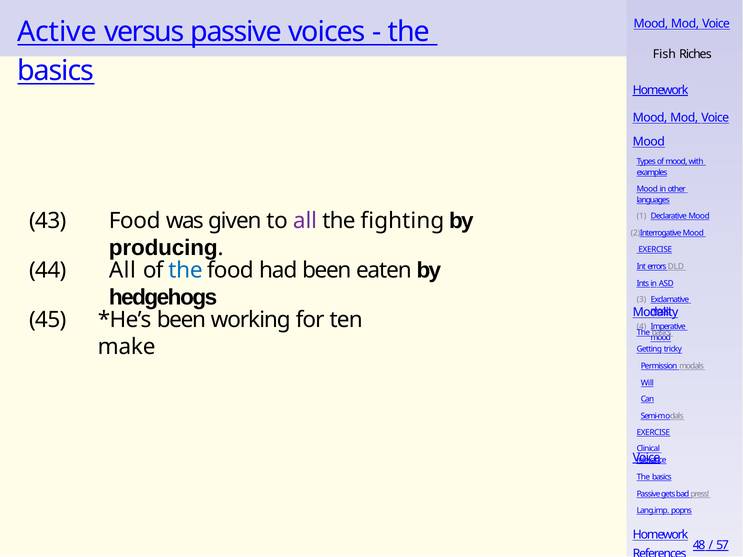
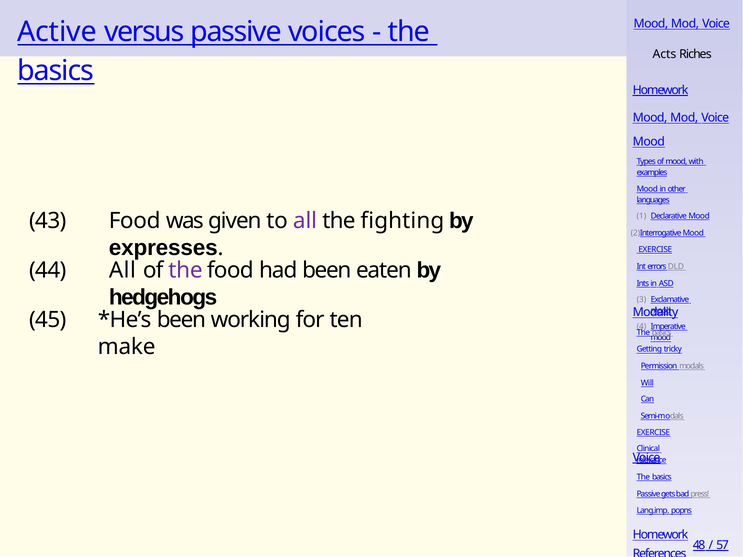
Fish: Fish -> Acts (664, 54)
producing: producing -> expresses (163, 248)
the colour: blue -> purple (185, 271)
